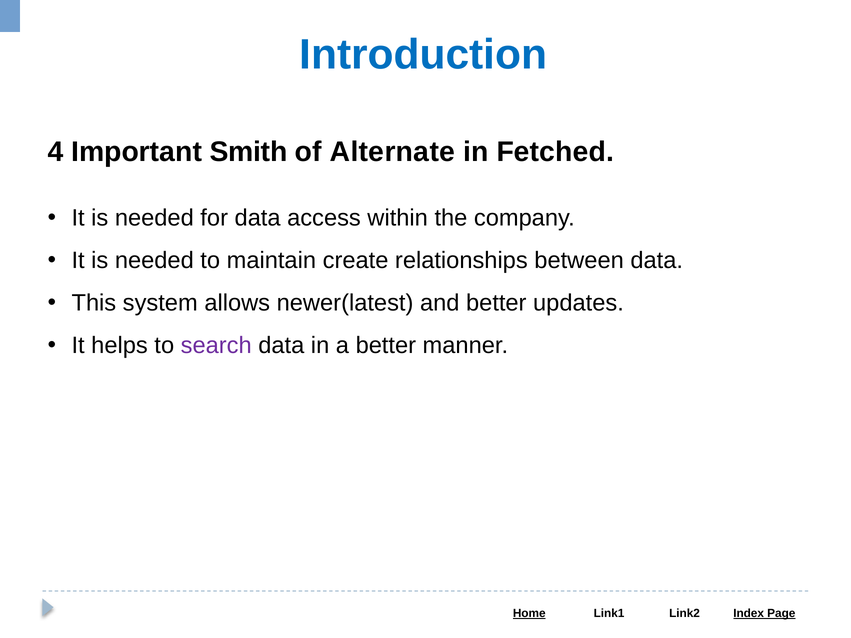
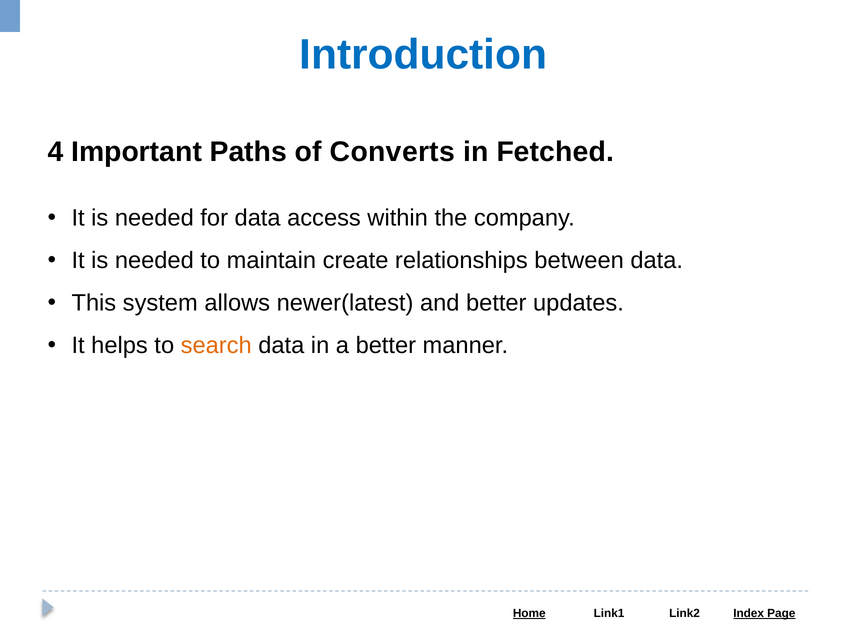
Smith: Smith -> Paths (248, 152)
Alternate: Alternate -> Converts (392, 152)
search colour: purple -> orange (216, 346)
